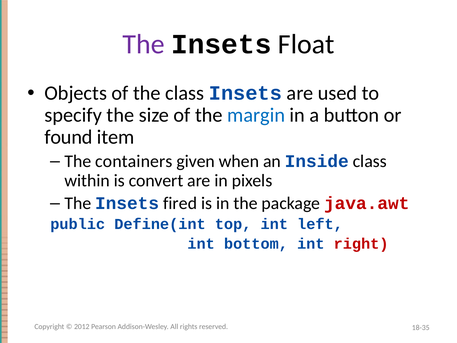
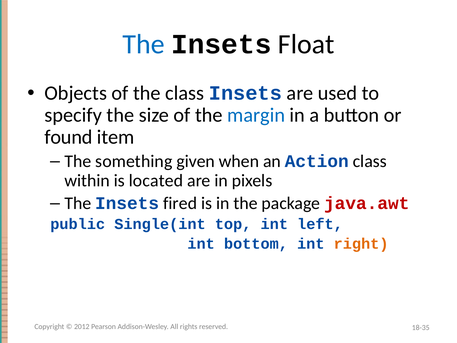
The colour: purple -> blue (144, 44)
containers: containers -> something (134, 161)
Inside: Inside -> Action (317, 161)
convert: convert -> located (156, 180)
Define(int: Define(int -> Single(int (160, 224)
right colour: red -> orange (361, 243)
